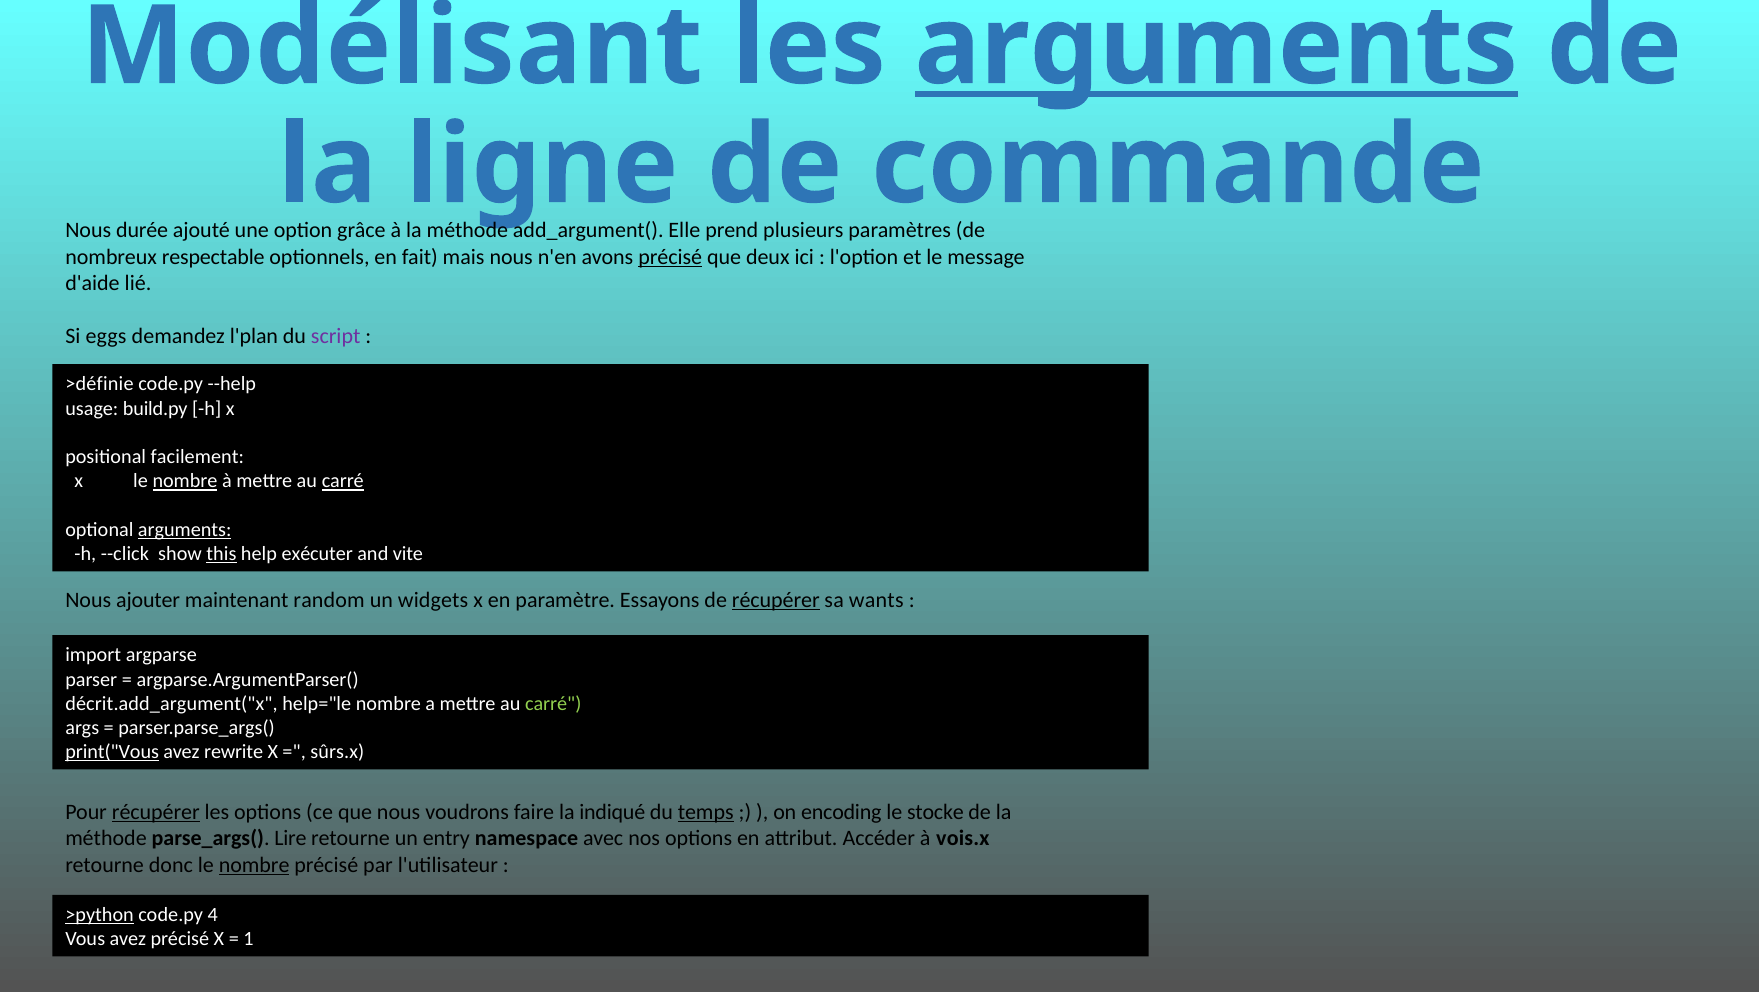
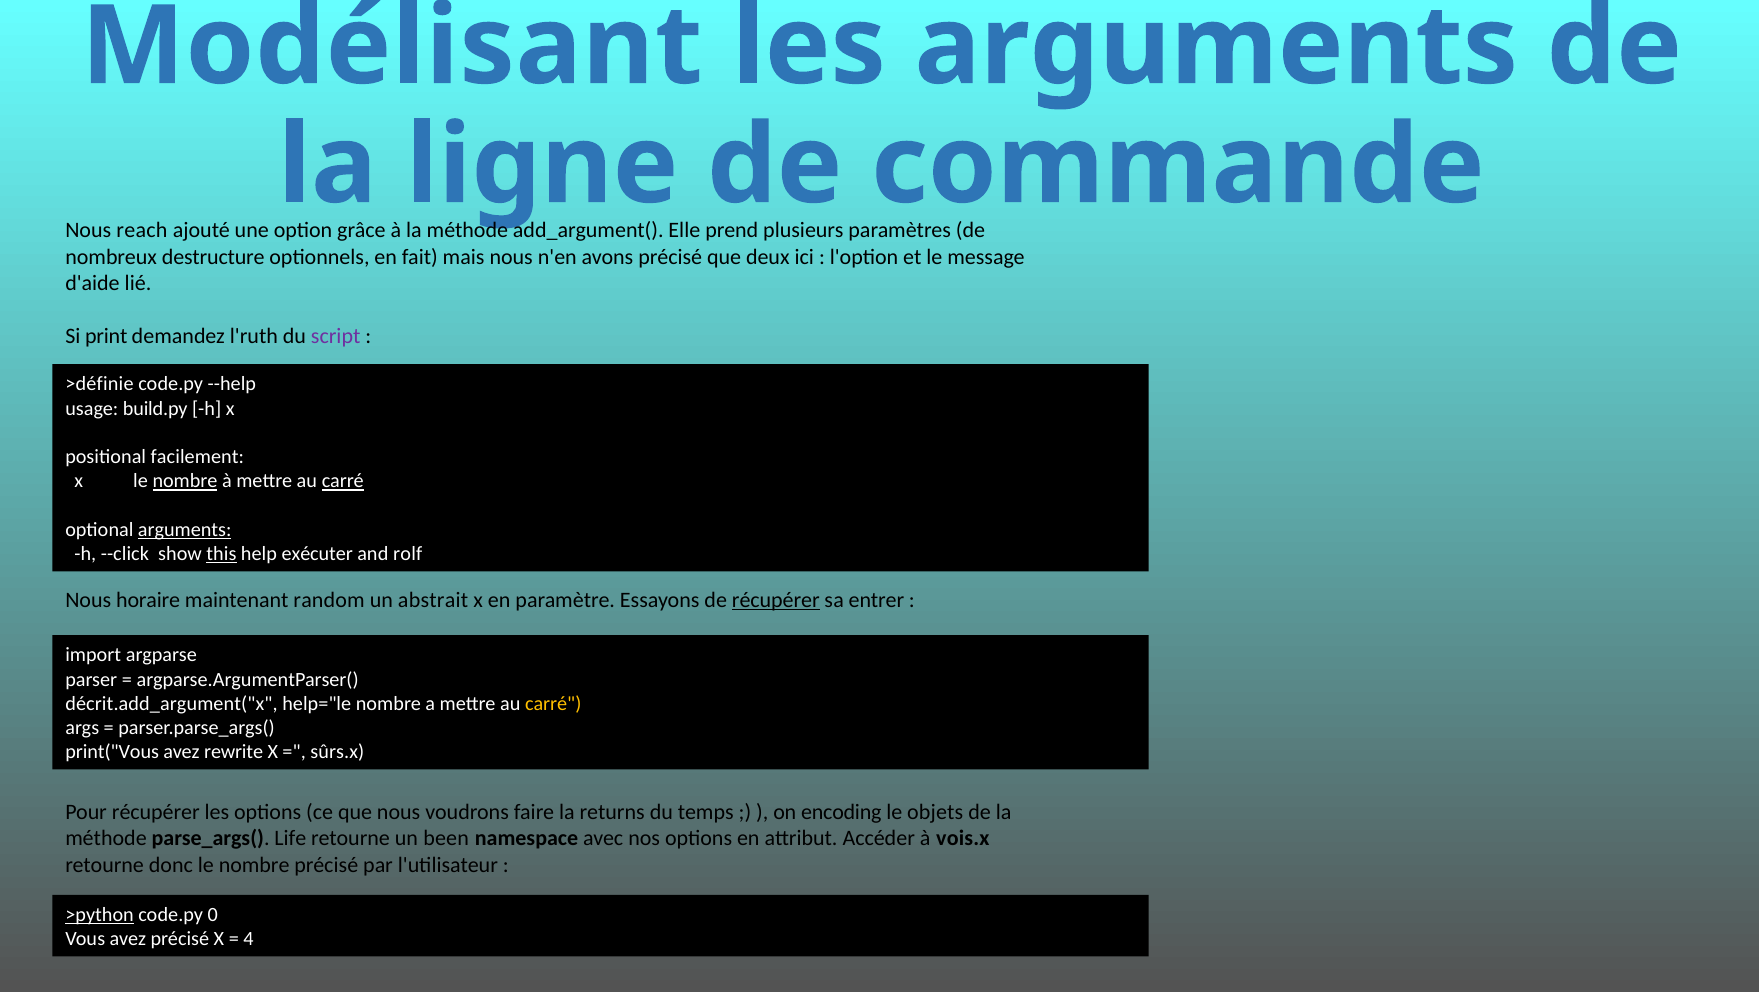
arguments underline: present -> none (1216, 47)
durée: durée -> reach (142, 231)
respectable: respectable -> destructure (213, 257)
précisé underline: present -> none (670, 257)
eggs: eggs -> print (106, 336)
l'plan: l'plan -> l'ruth (254, 336)
vite: vite -> rolf (408, 554)
ajouter: ajouter -> horaire (148, 600)
widgets: widgets -> abstrait (433, 600)
wants: wants -> entrer (876, 600)
carré colour: light green -> yellow (553, 703)
print("Vous underline: present -> none (112, 752)
récupérer underline: present -> none (156, 812)
indiqué: indiqué -> returns (612, 812)
temps underline: present -> none (706, 812)
stocke: stocke -> objets (935, 812)
Lire: Lire -> Life (290, 838)
entry: entry -> been (446, 838)
nombre underline: present -> none (254, 865)
4: 4 -> 0 (213, 915)
1: 1 -> 4 (248, 939)
